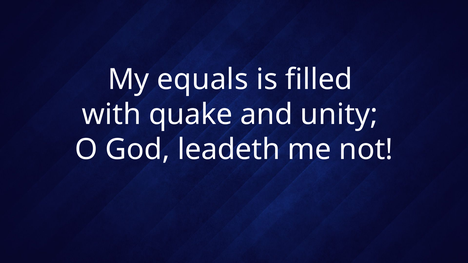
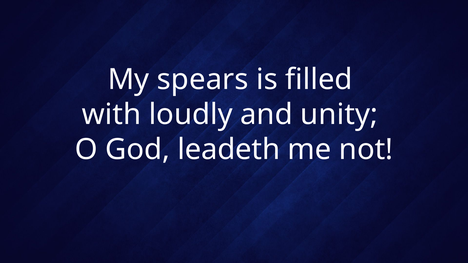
equals: equals -> spears (203, 79)
quake: quake -> loudly (191, 115)
